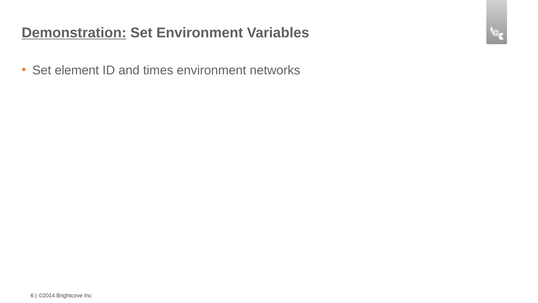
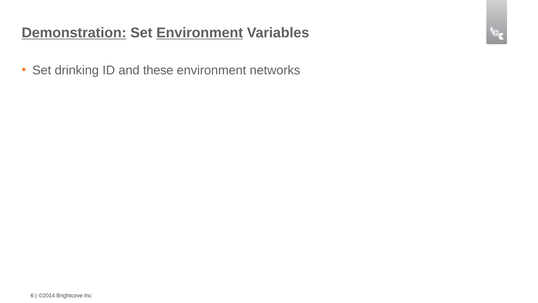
Environment underline: none -> present (200, 33)
element: element -> drinking (77, 70)
times: times -> these (158, 70)
